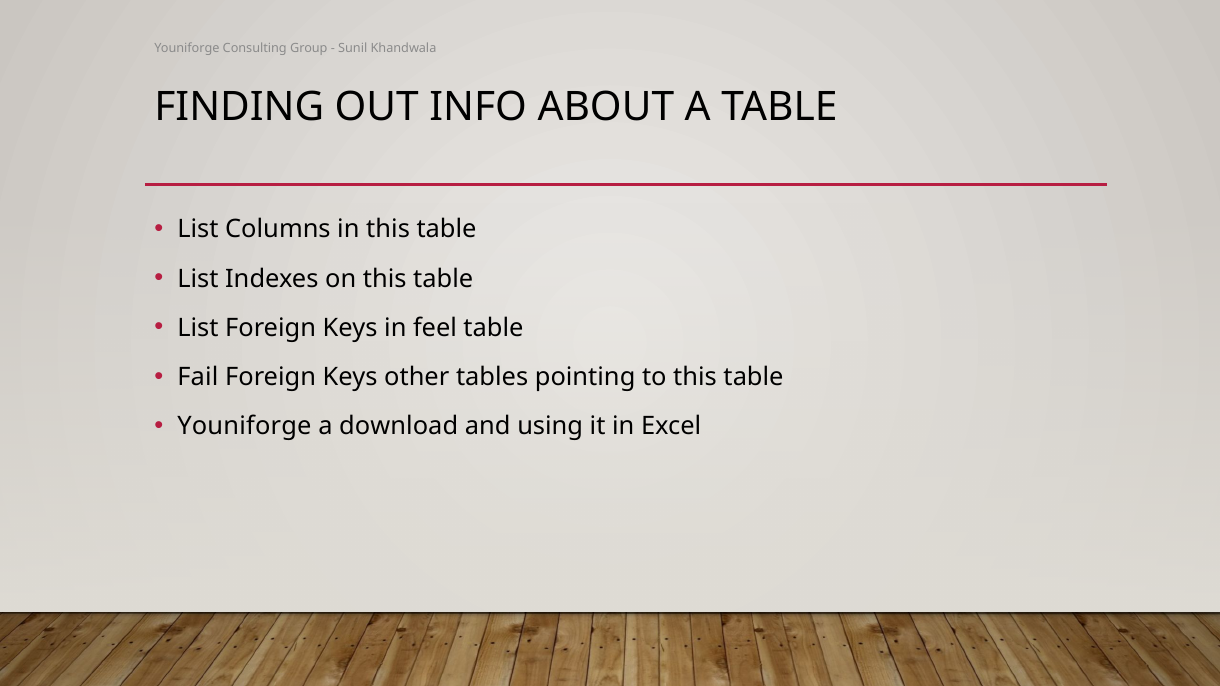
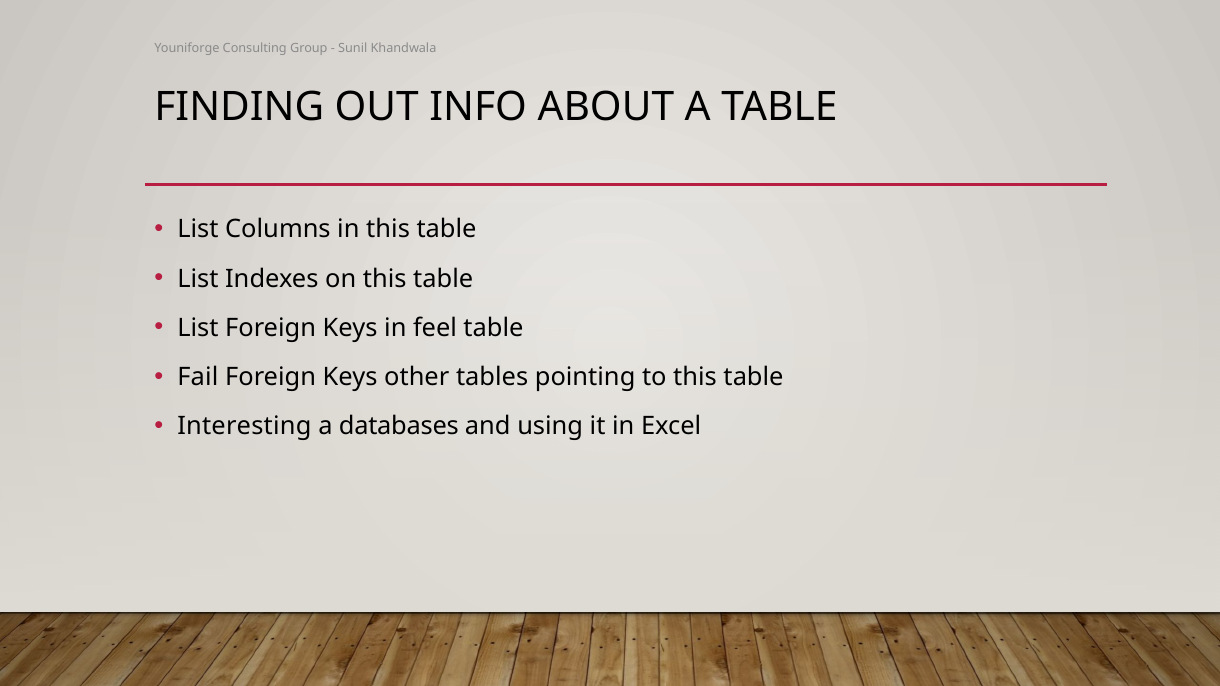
Youniforge: Youniforge -> Interesting (244, 427)
download: download -> databases (399, 427)
